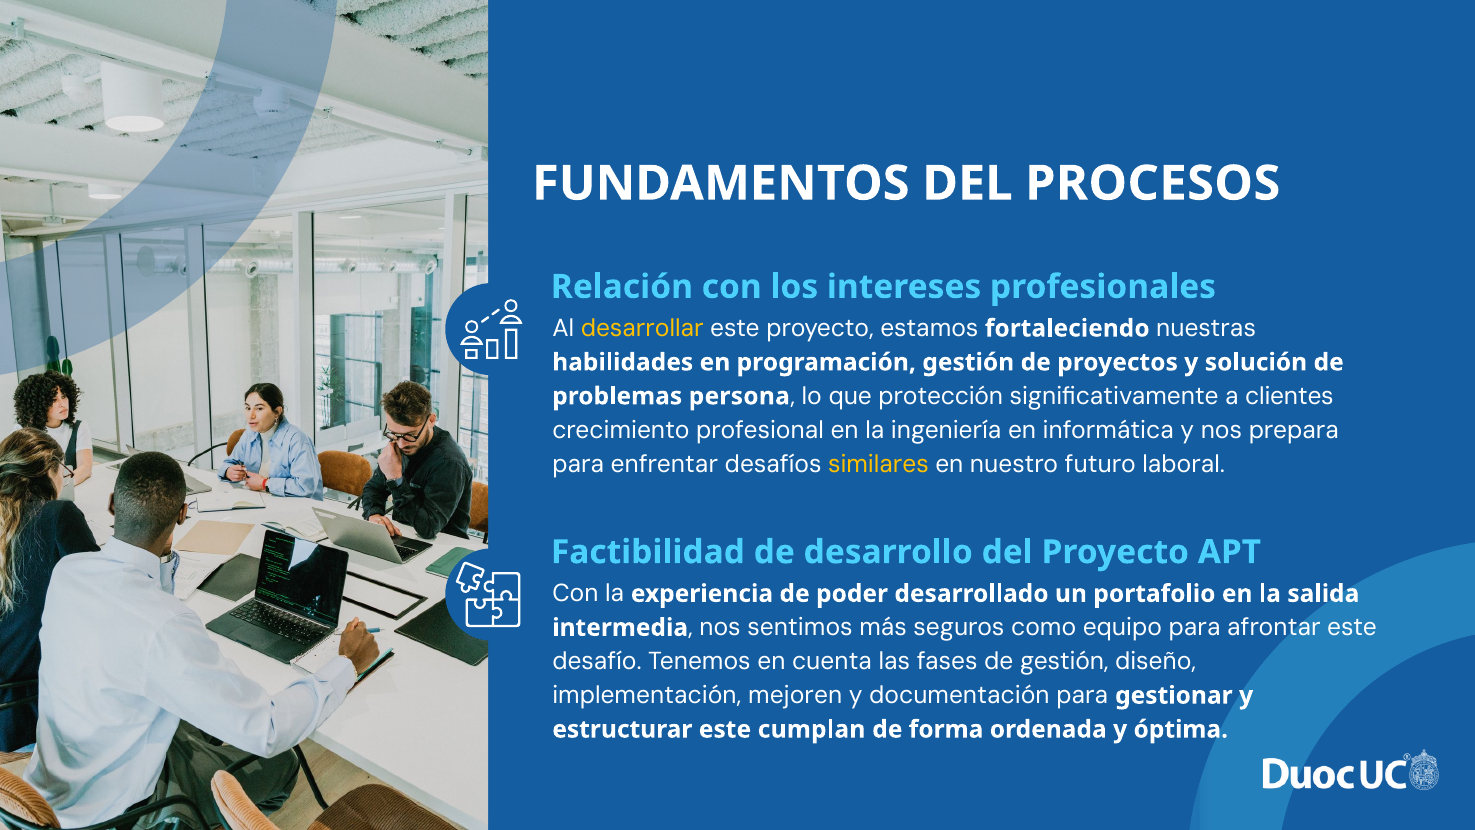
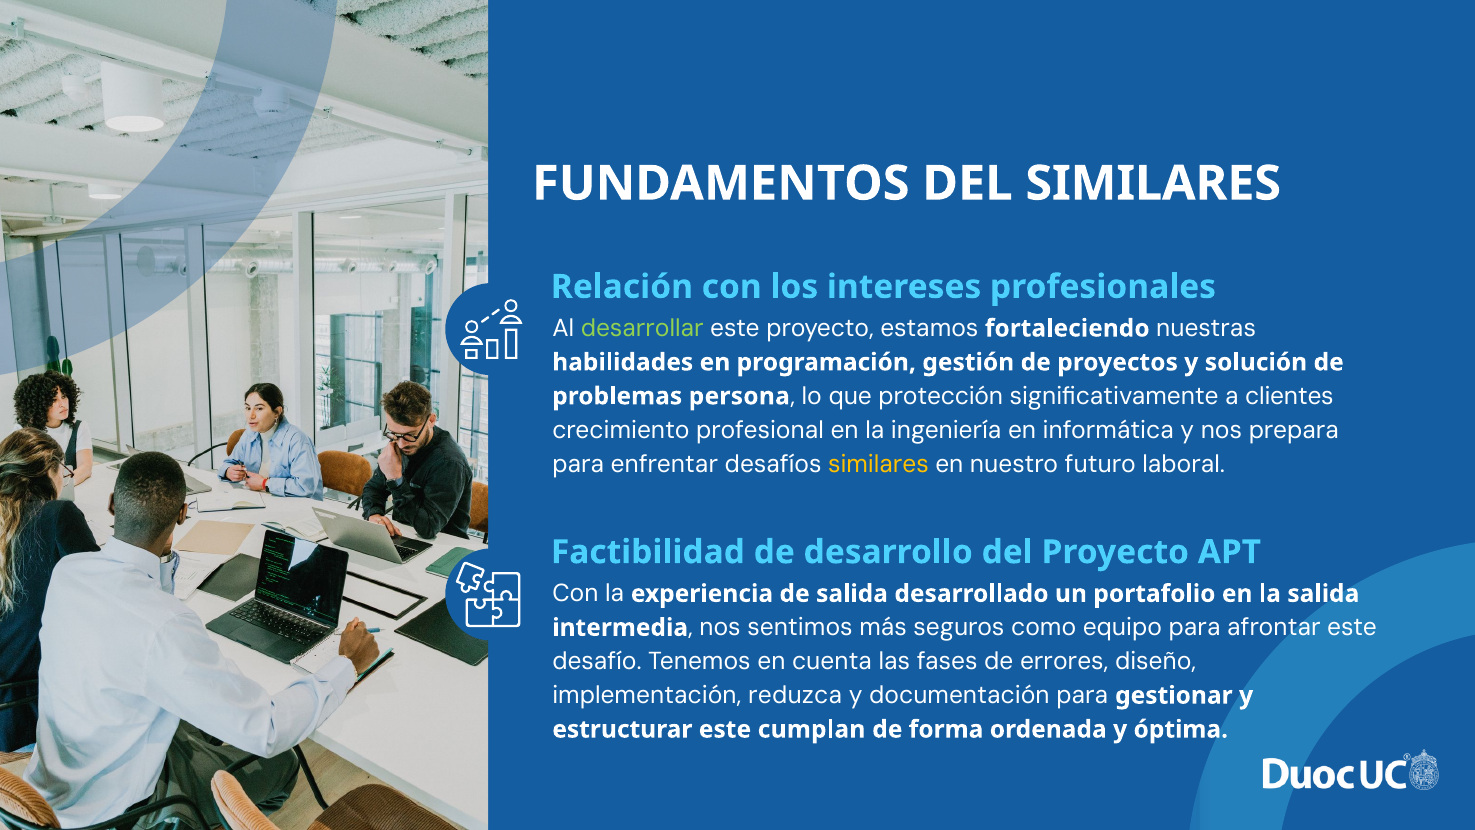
DEL PROCESOS: PROCESOS -> SIMILARES (1153, 183)
desarrollar colour: yellow -> light green (642, 328)
de poder: poder -> salida (852, 594)
de gestión: gestión -> errores (1064, 661)
mejoren: mejoren -> reduzca (795, 695)
